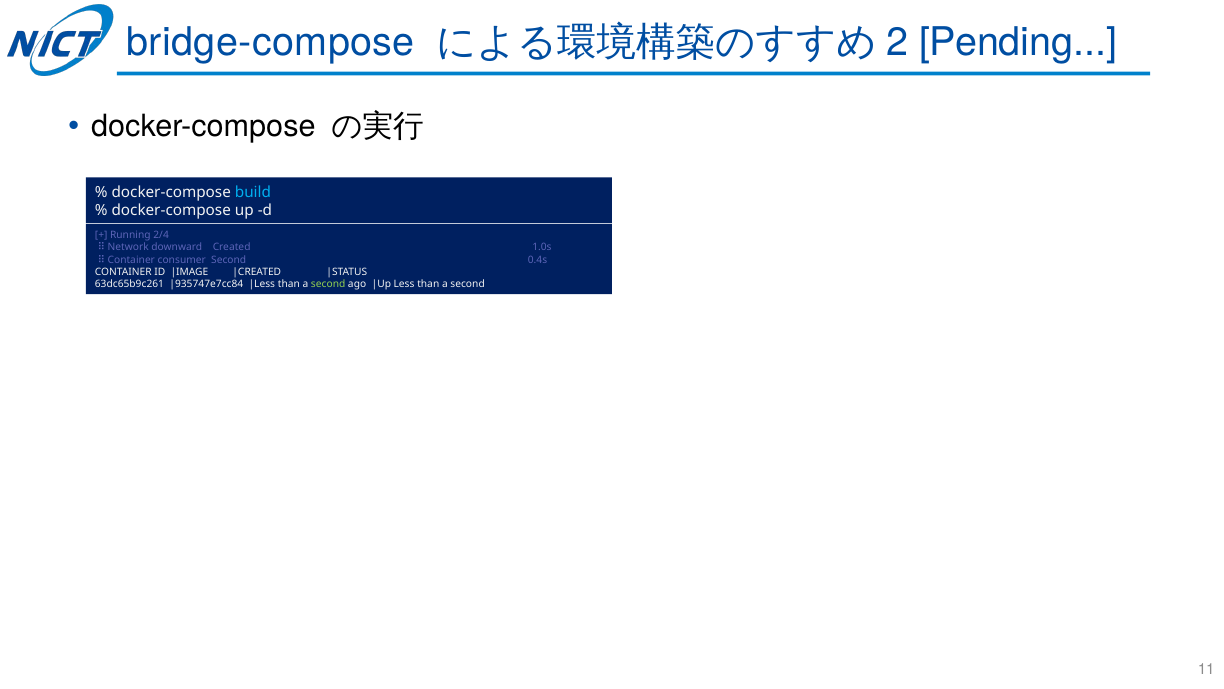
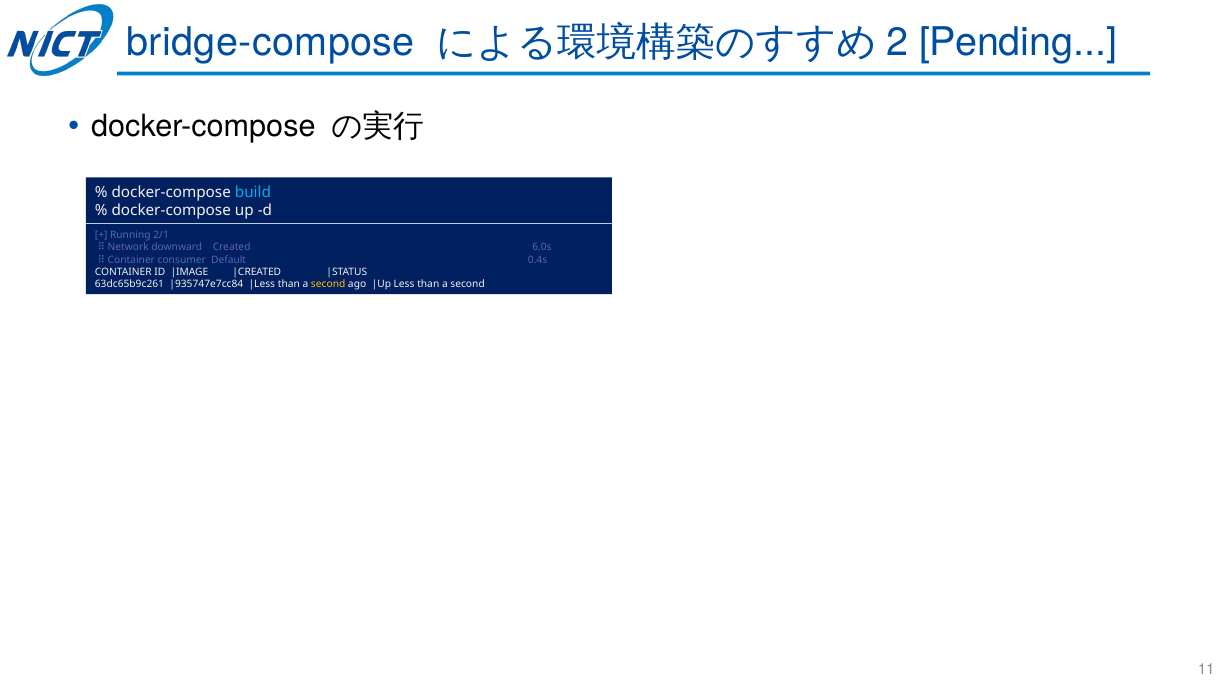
2/4: 2/4 -> 2/1 (161, 235)
1.0s: 1.0s -> 6.0s (542, 247)
consumer Second: Second -> Default (229, 259)
second colour: light green -> yellow (328, 284)
